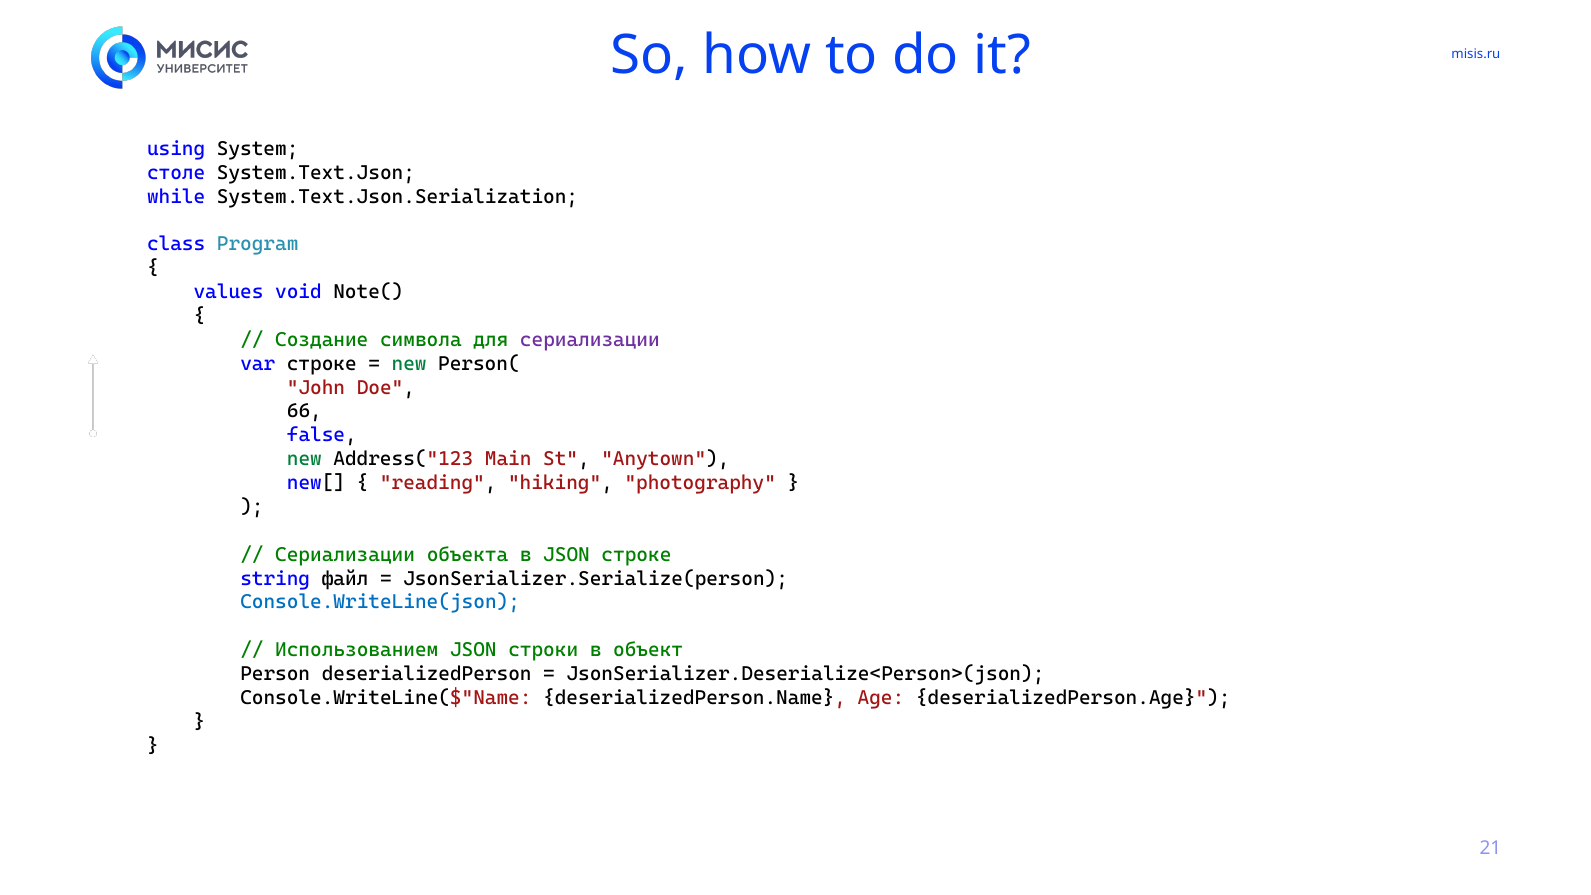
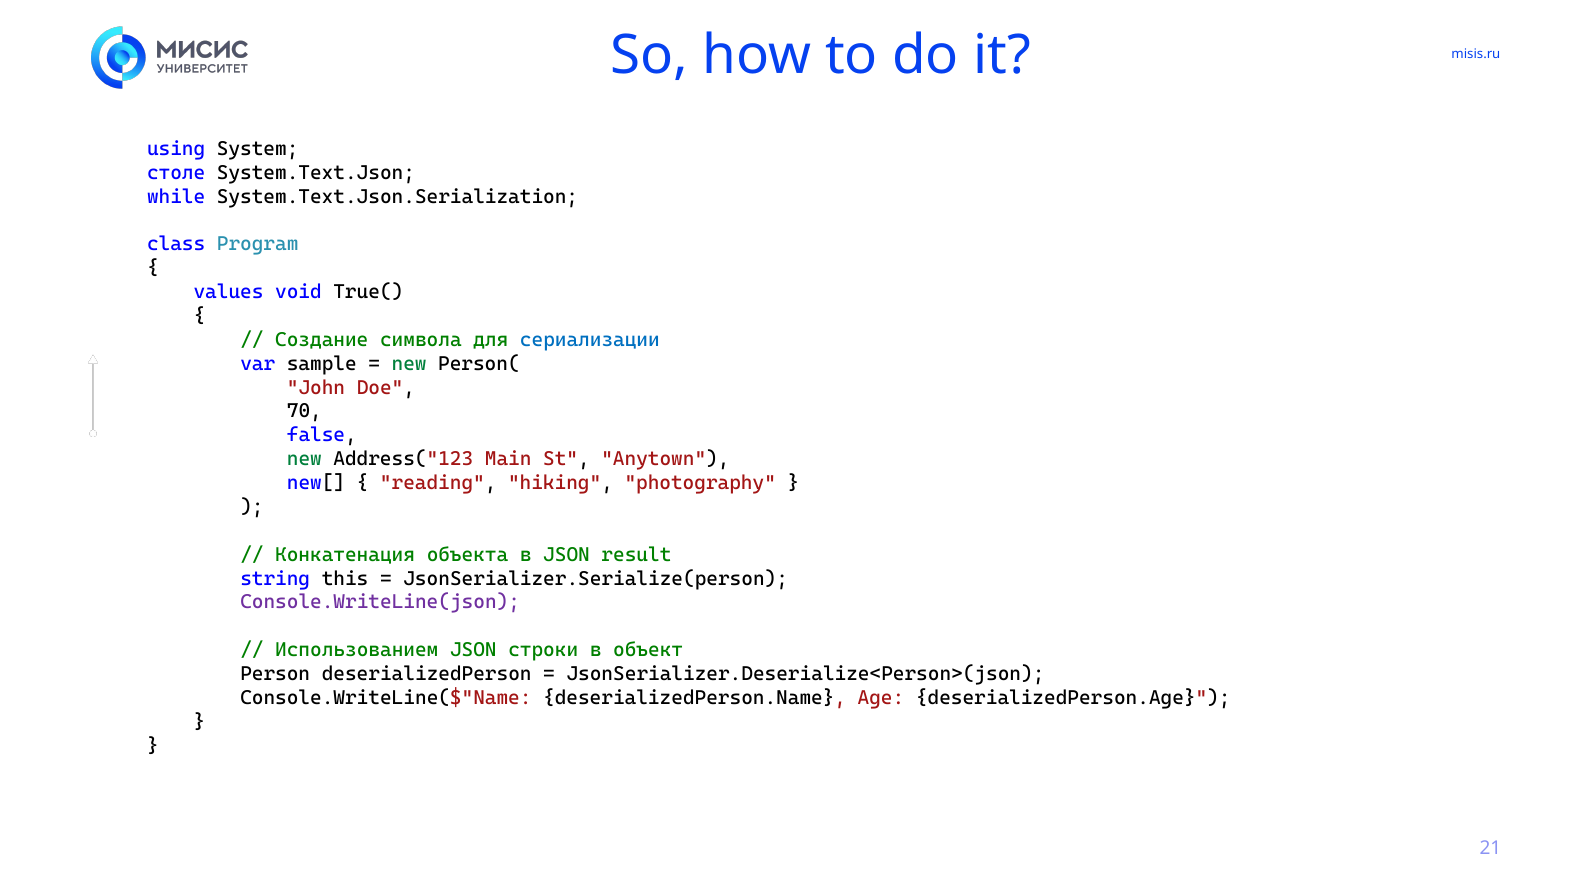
Note(: Note( -> True( (368, 292)
сериализации colour: purple -> blue (590, 340)
var строке: строке -> sample (322, 364)
66: 66 -> 70 (304, 411)
Сериализации: Сериализации -> Конкатенация (345, 555)
JSON строке: строке -> result (636, 555)
файл: файл -> this (345, 578)
Console.WriteLine(json colour: blue -> purple (380, 602)
